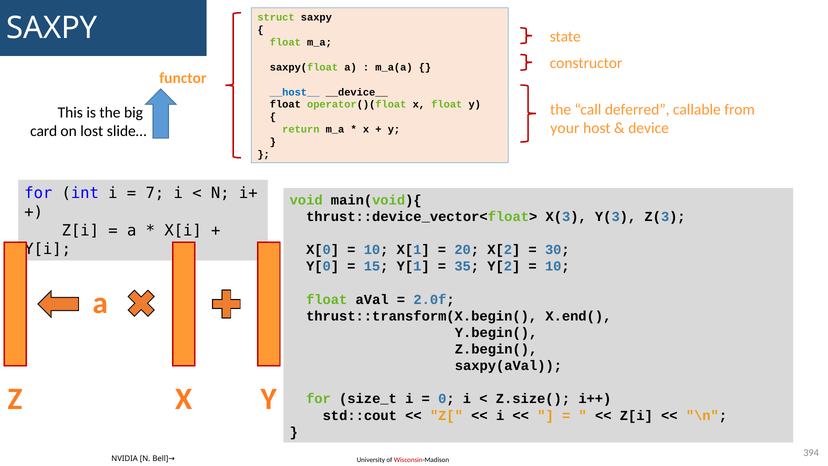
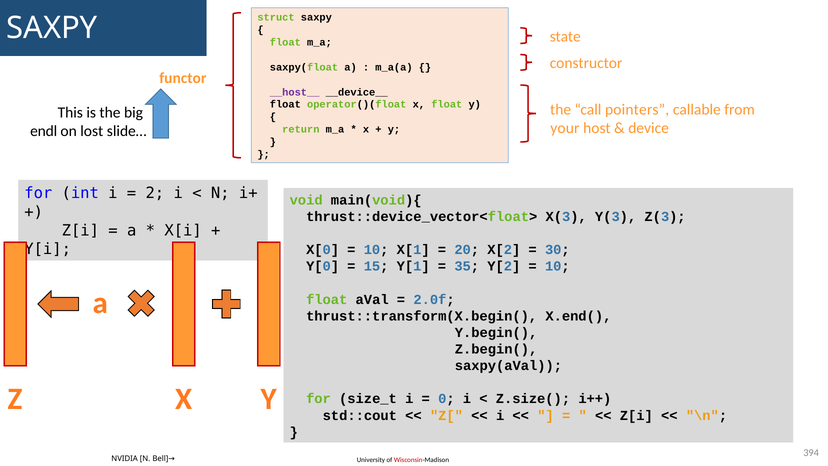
__host__ colour: blue -> purple (295, 92)
deferred: deferred -> pointers (637, 109)
card: card -> endl (44, 131)
7: 7 -> 2 (155, 193)
